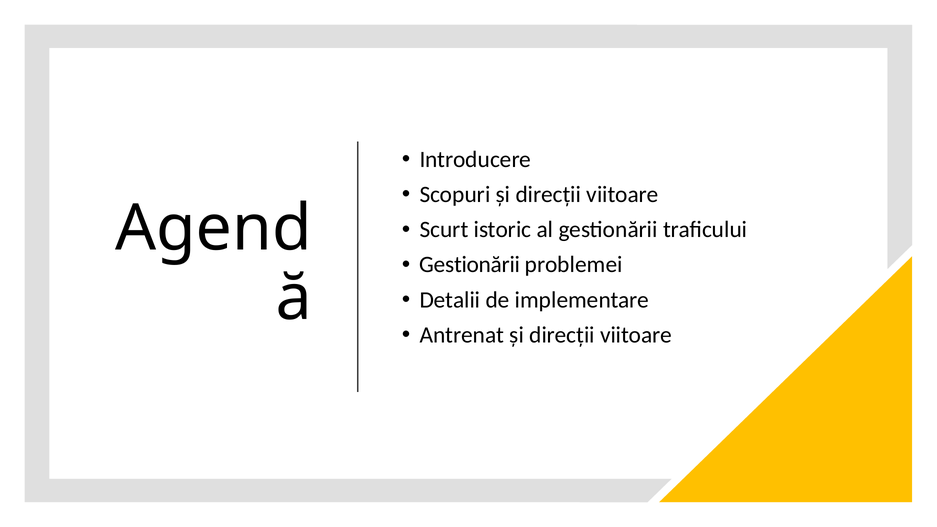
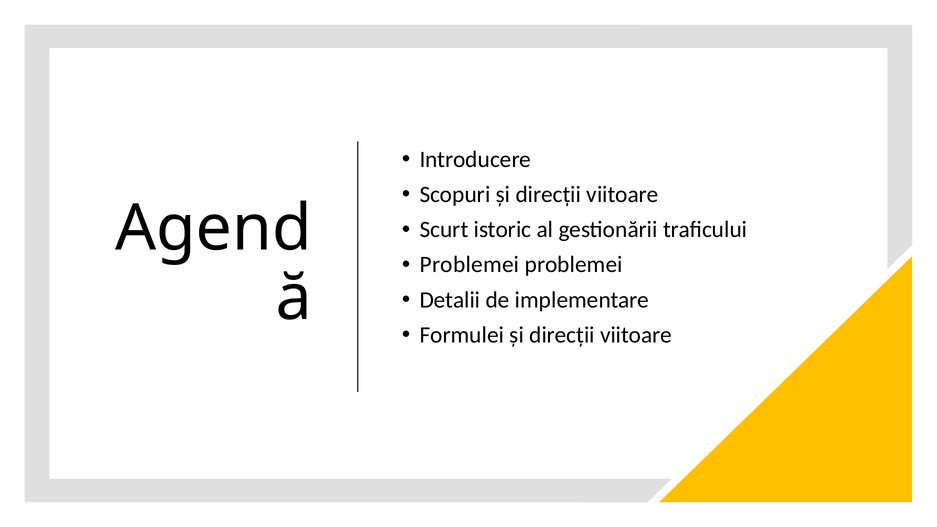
Gestionării: Gestionării -> Problemei (470, 265)
Antrenat: Antrenat -> Formulei (462, 335)
